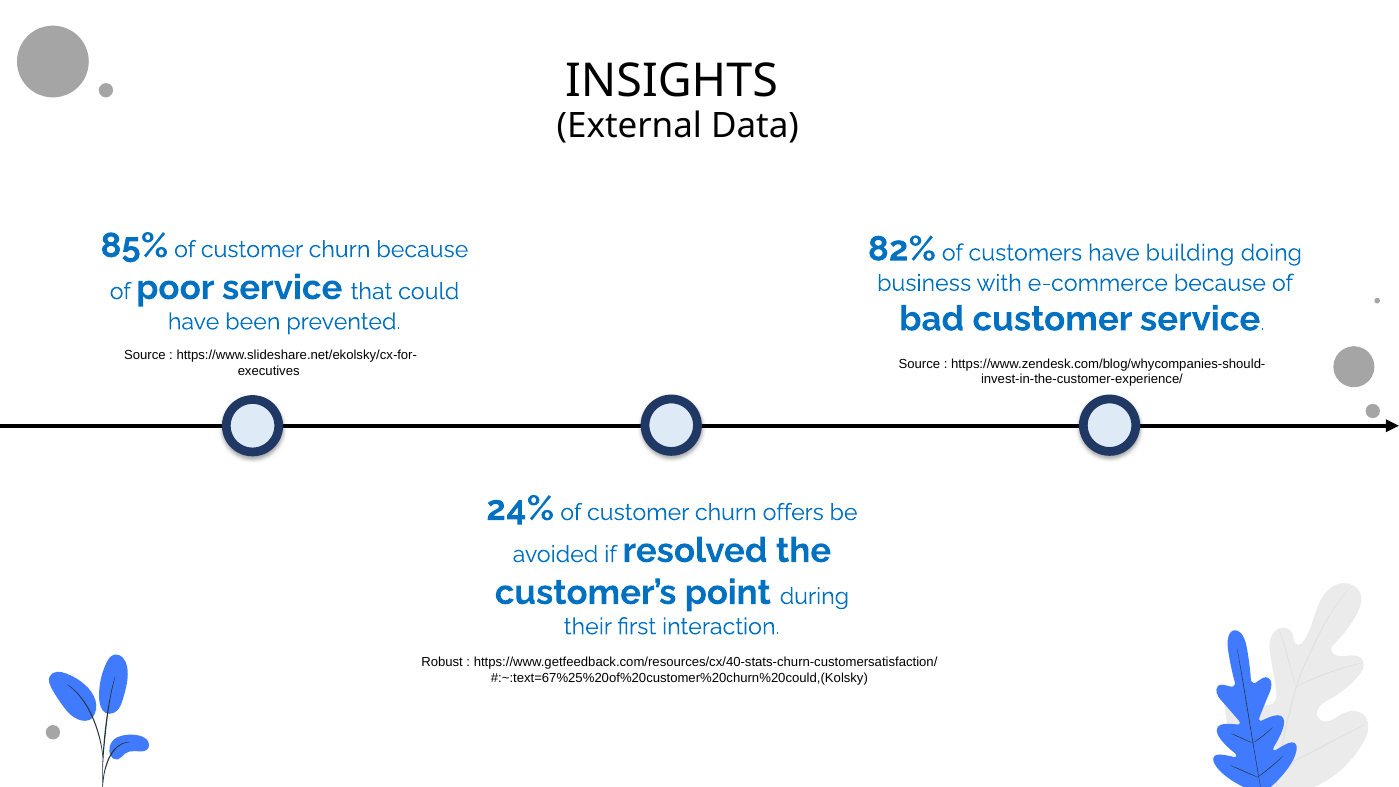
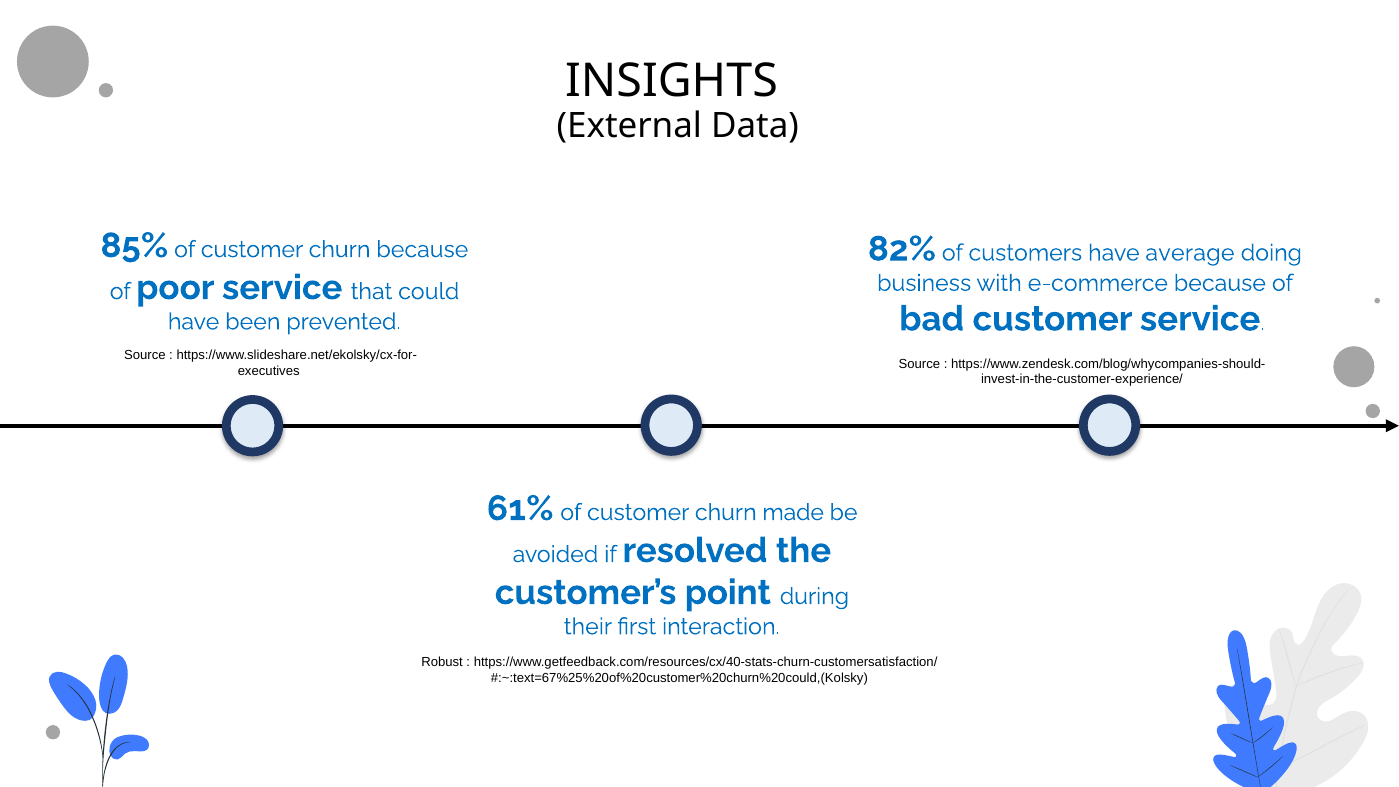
building: building -> average (1190, 253)
24%: 24% -> 61% (520, 508)
offers: offers -> made (793, 512)
